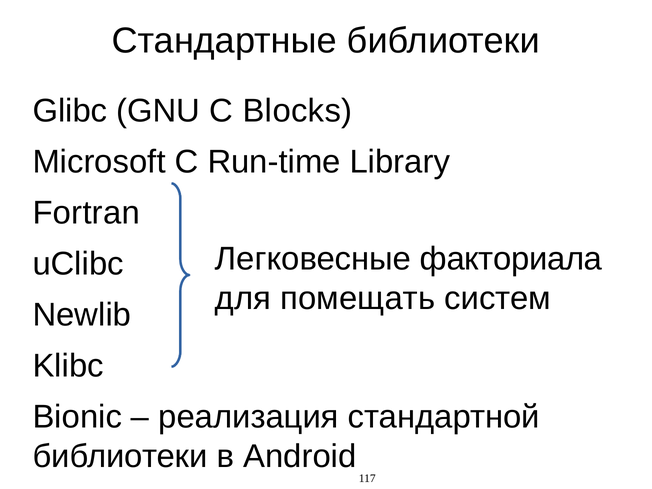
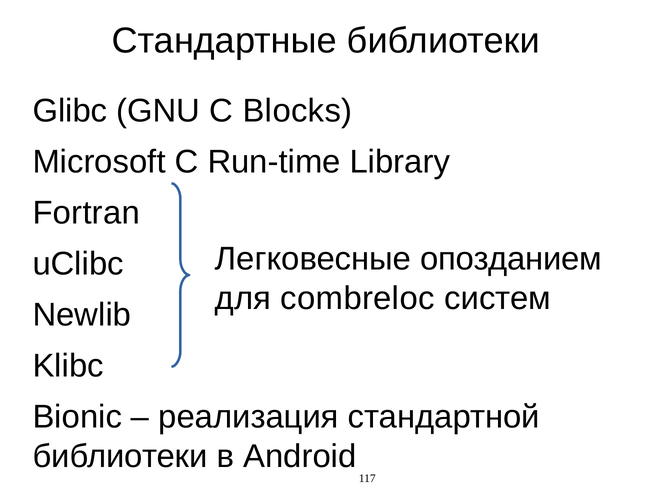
факториала: факториала -> опозданием (511, 259)
помещать: помещать -> combreloc (358, 298)
